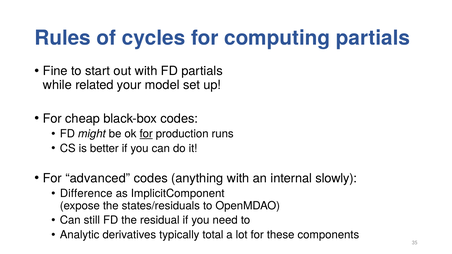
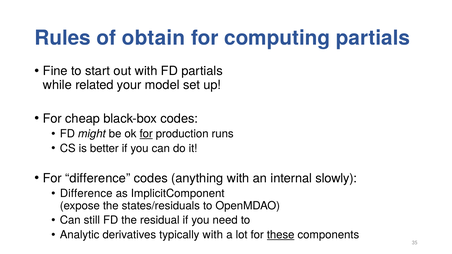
cycles: cycles -> obtain (153, 38)
For advanced: advanced -> difference (98, 178)
typically total: total -> with (213, 235)
these underline: none -> present (281, 235)
